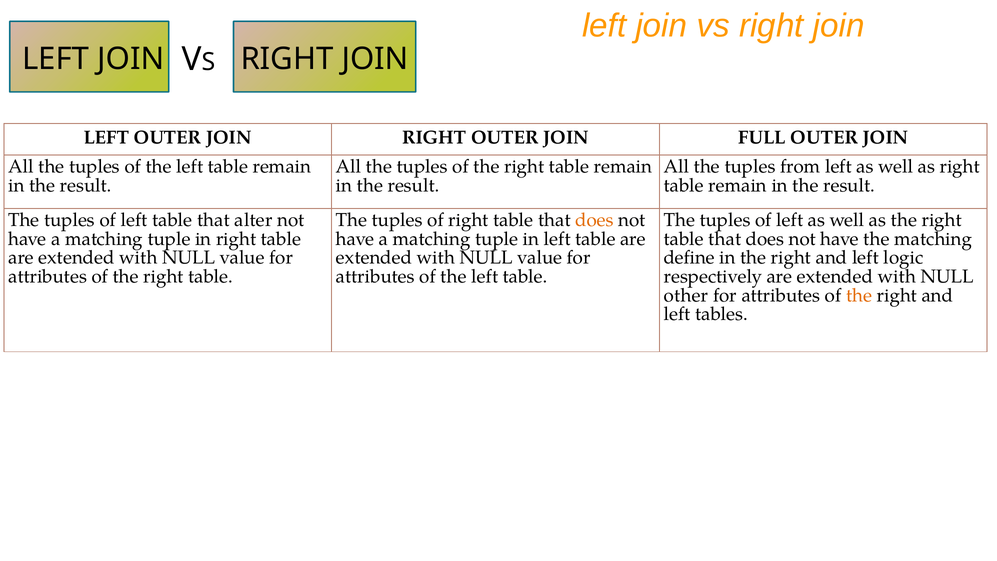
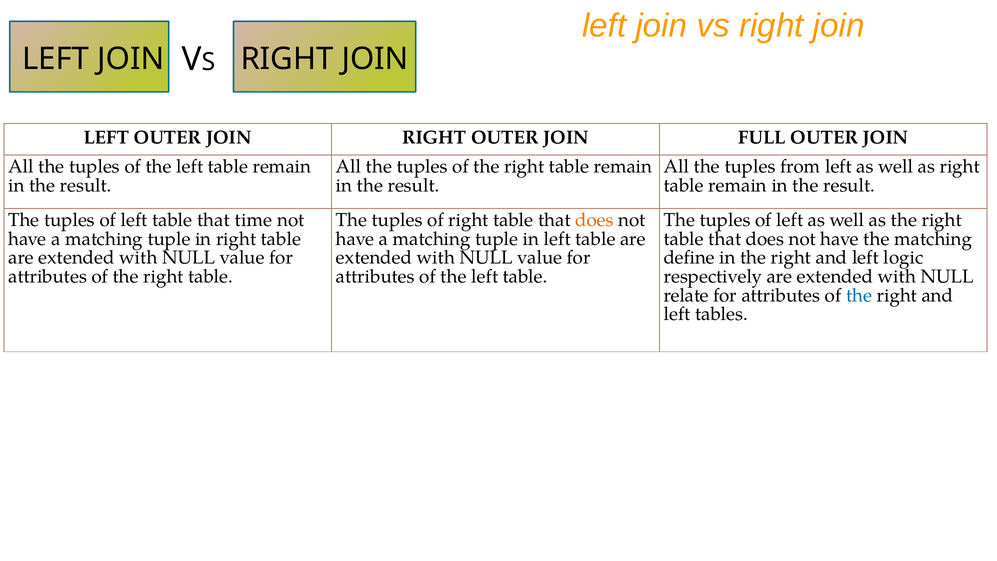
alter: alter -> time (253, 220)
other: other -> relate (686, 295)
the colour: orange -> blue (859, 295)
